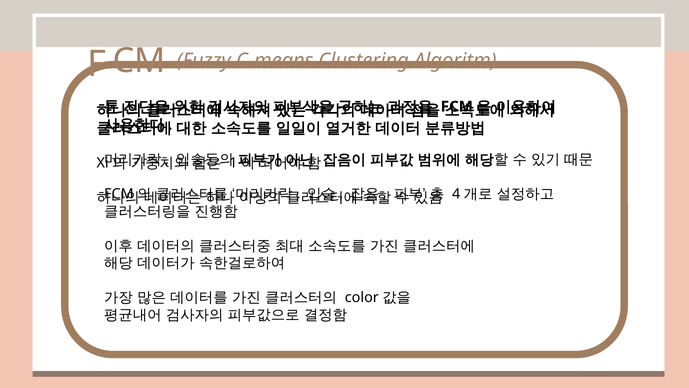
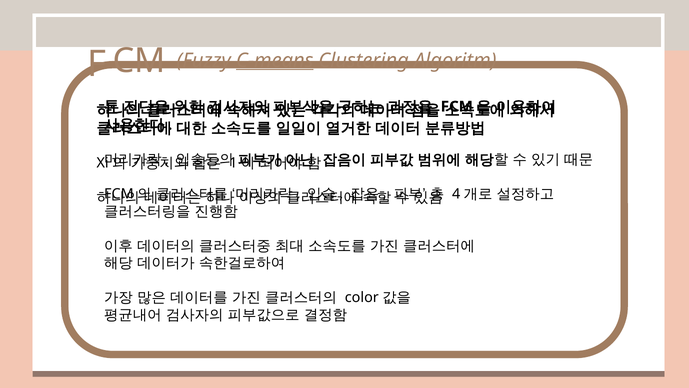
C-means underline: none -> present (275, 61)
